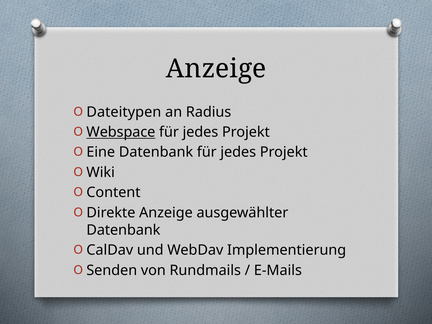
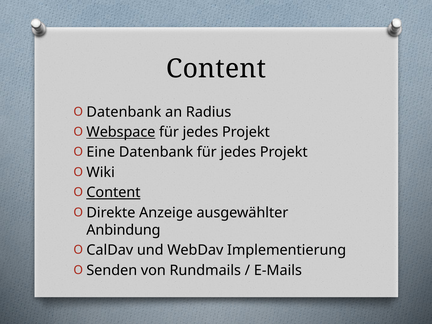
Anzeige: Anzeige -> Content (216, 69)
Dateitypen: Dateitypen -> Datenbank (124, 112)
Content underline: none -> present (113, 193)
Datenbank: Datenbank -> Anbindung (123, 230)
